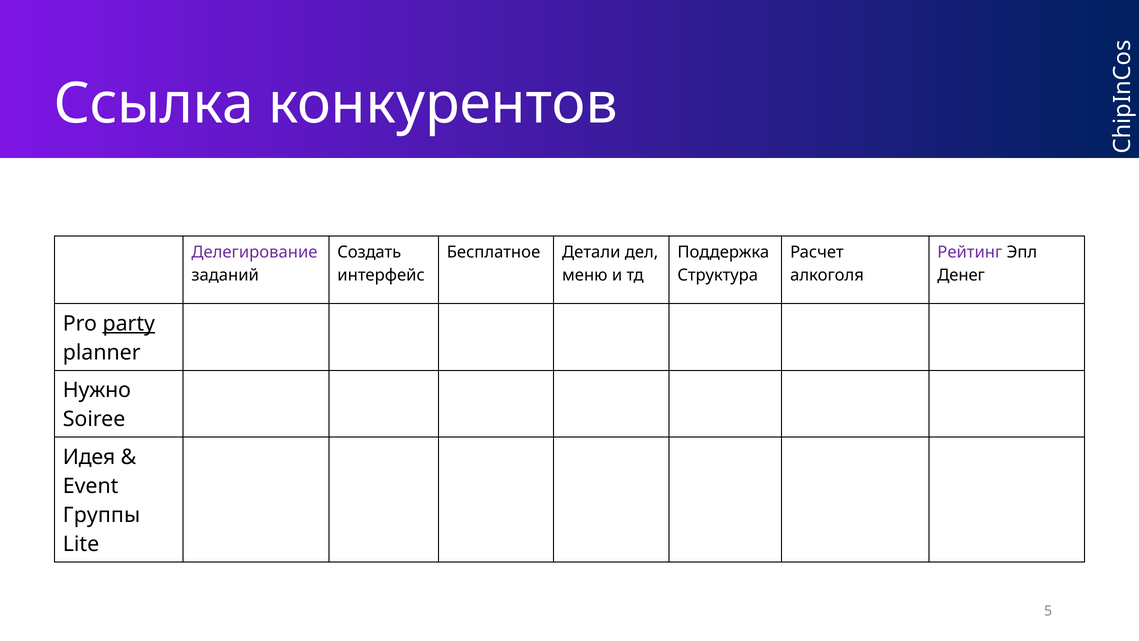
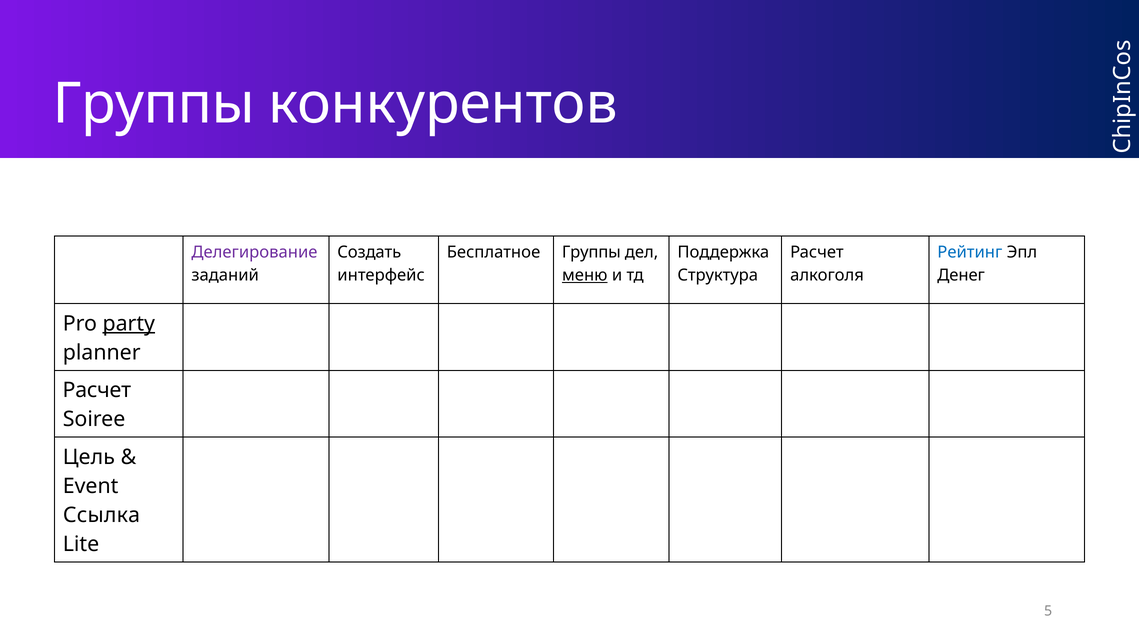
Ссылка: Ссылка -> Группы (154, 104)
Бесплатное Детали: Детали -> Группы (591, 252)
Рейтинг colour: purple -> blue (970, 252)
меню underline: none -> present (585, 275)
Нужно: Нужно -> Расчет (97, 390)
Идея: Идея -> Цель (89, 457)
Группы: Группы -> Ссылка (101, 515)
